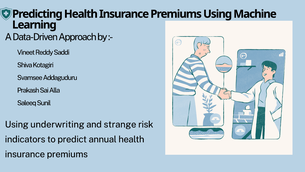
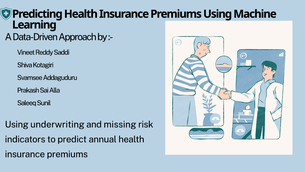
strange: strange -> missing (120, 124)
